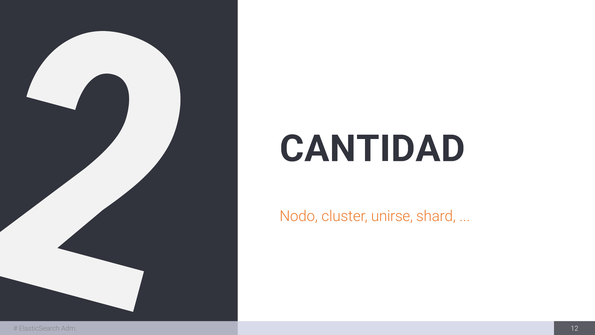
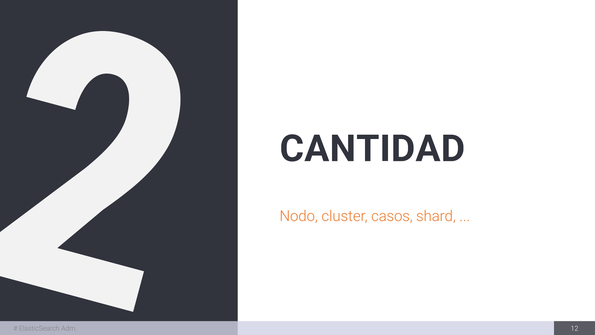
unirse: unirse -> casos (392, 216)
